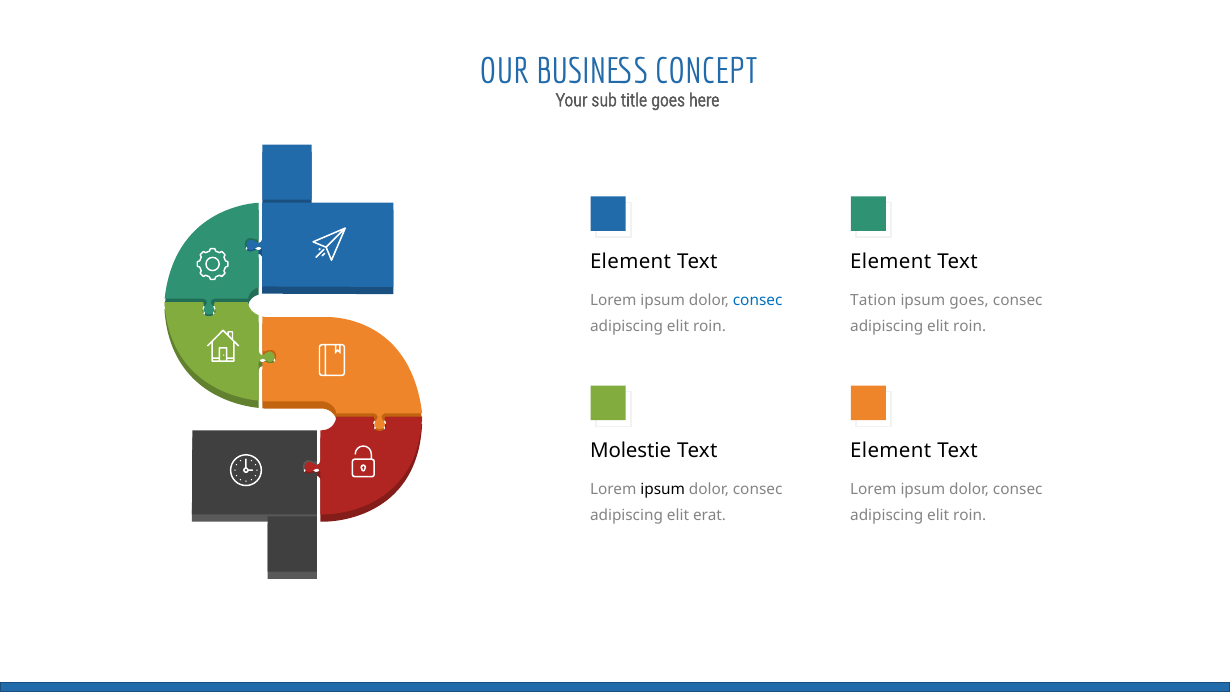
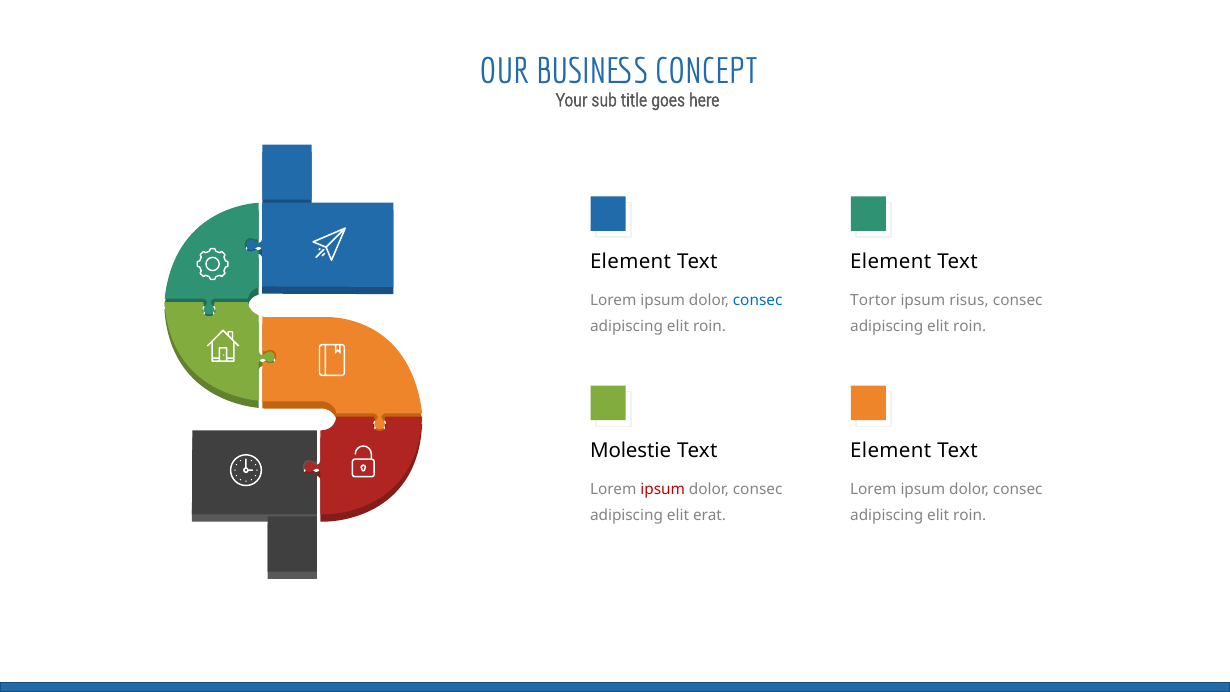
Tation: Tation -> Tortor (873, 300)
ipsum goes: goes -> risus (969, 300)
ipsum colour: black -> red (663, 490)
